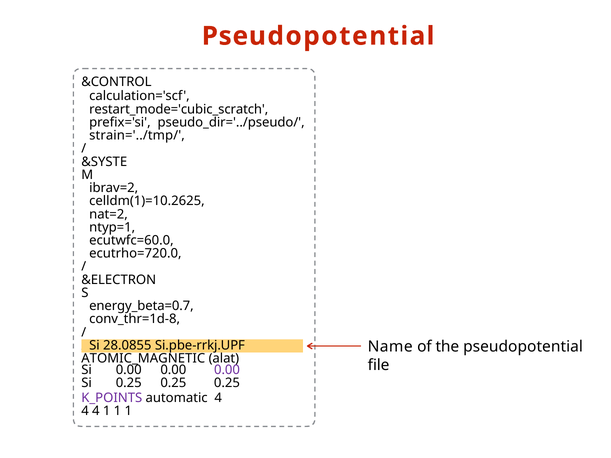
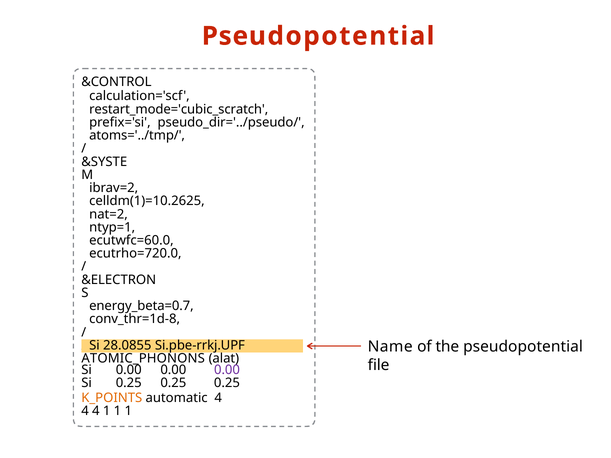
strain='../tmp/: strain='../tmp/ -> atoms='../tmp/ (137, 136)
ATOMIC_MAGNETIC: ATOMIC_MAGNETIC -> ATOMIC_PHONONS (143, 359)
K_POINTS colour: purple -> orange (112, 398)
